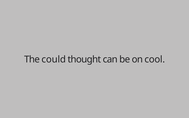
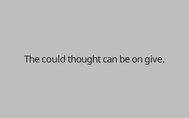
cool: cool -> give (155, 59)
